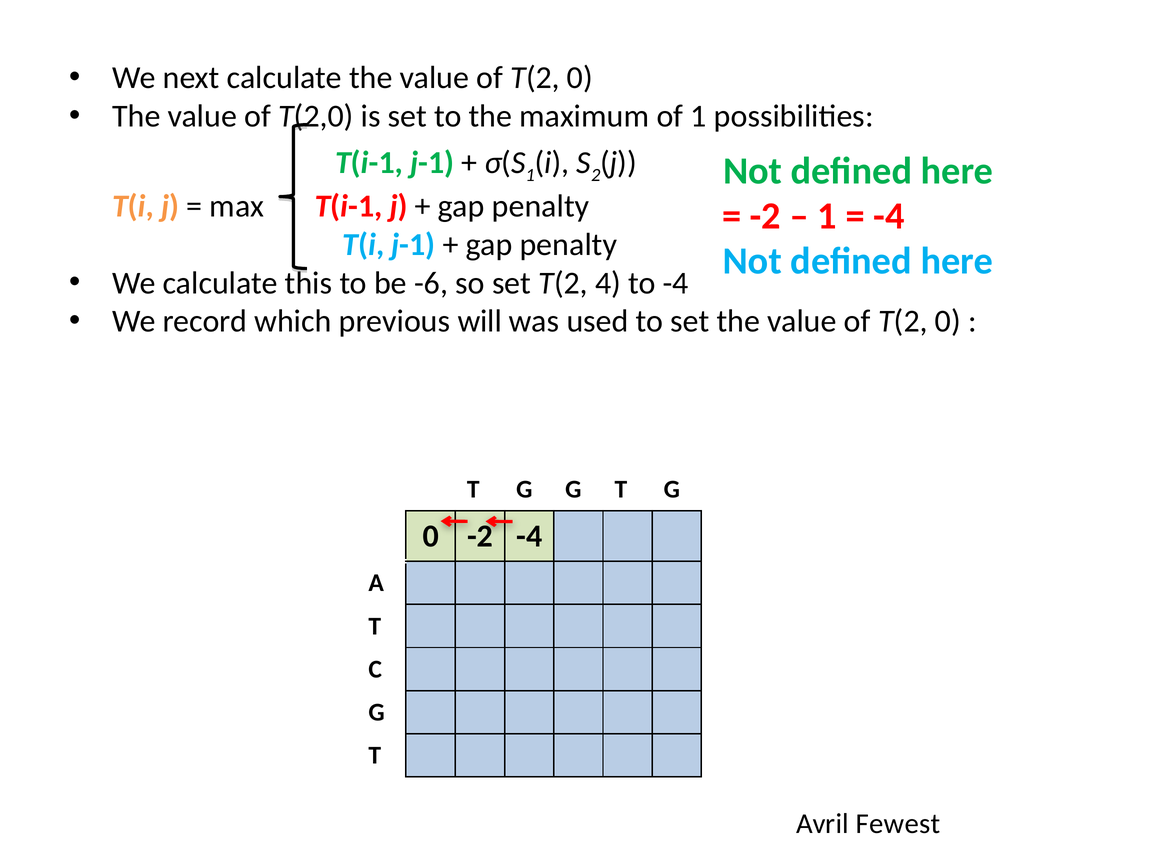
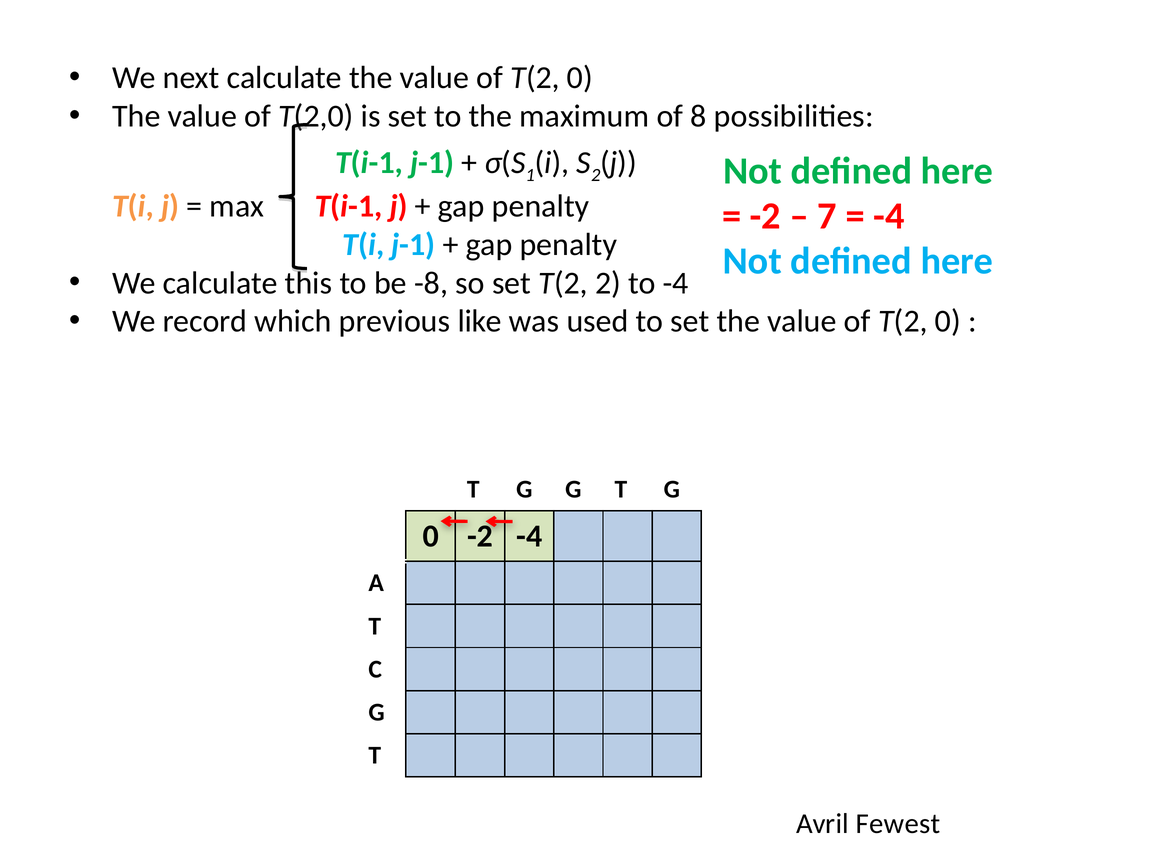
of 1: 1 -> 8 (698, 116)
1: 1 -> 7 (827, 216)
-6: -6 -> -8 (431, 283)
T(2 4: 4 -> 2 (608, 283)
will: will -> like (480, 321)
